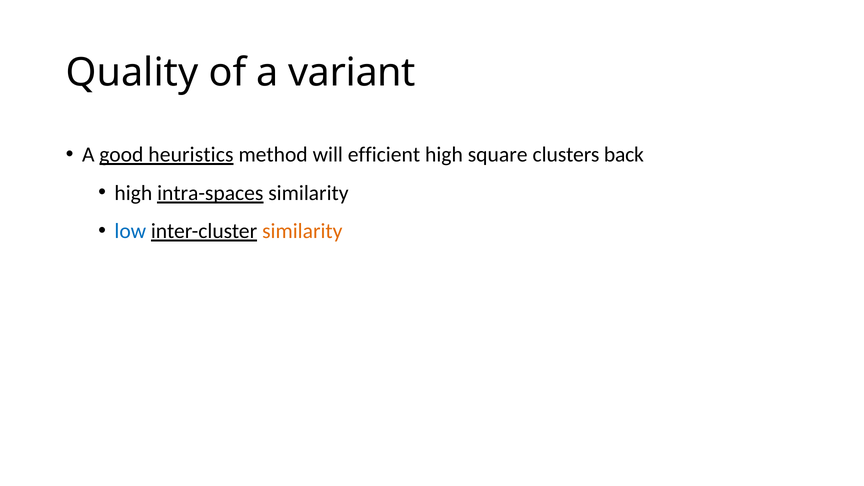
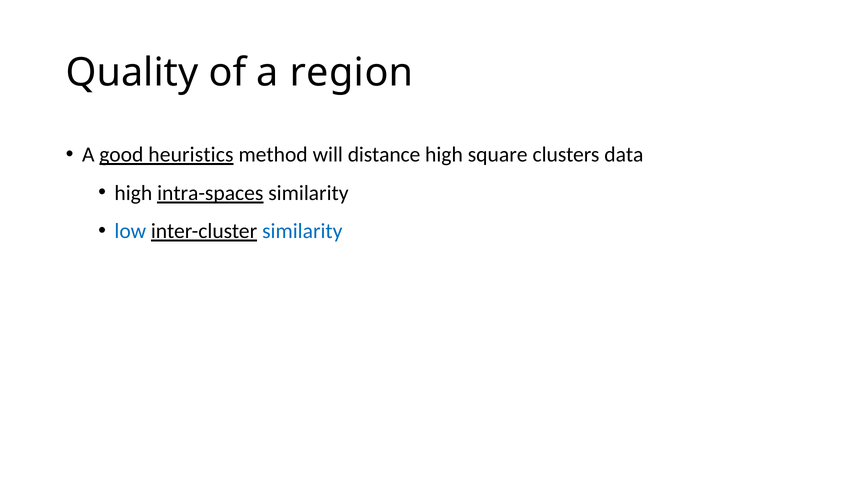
variant: variant -> region (352, 73)
efficient: efficient -> distance (384, 155)
back: back -> data (624, 155)
similarity colour: orange -> blue (302, 231)
